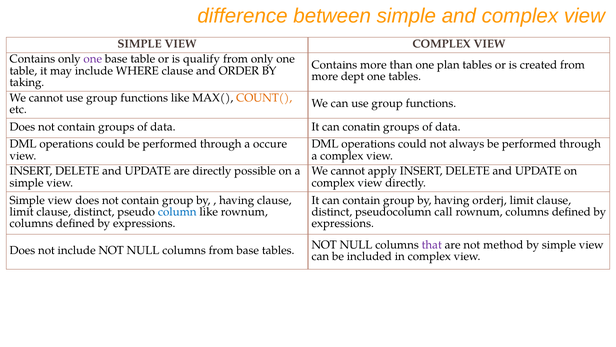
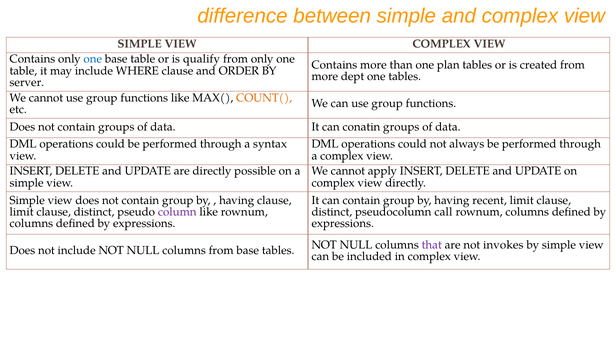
one colour: purple -> blue (93, 59)
taking: taking -> server (27, 82)
occure: occure -> syntax (270, 144)
orderj: orderj -> recent (490, 200)
column colour: blue -> purple (177, 212)
method: method -> invokes (503, 244)
